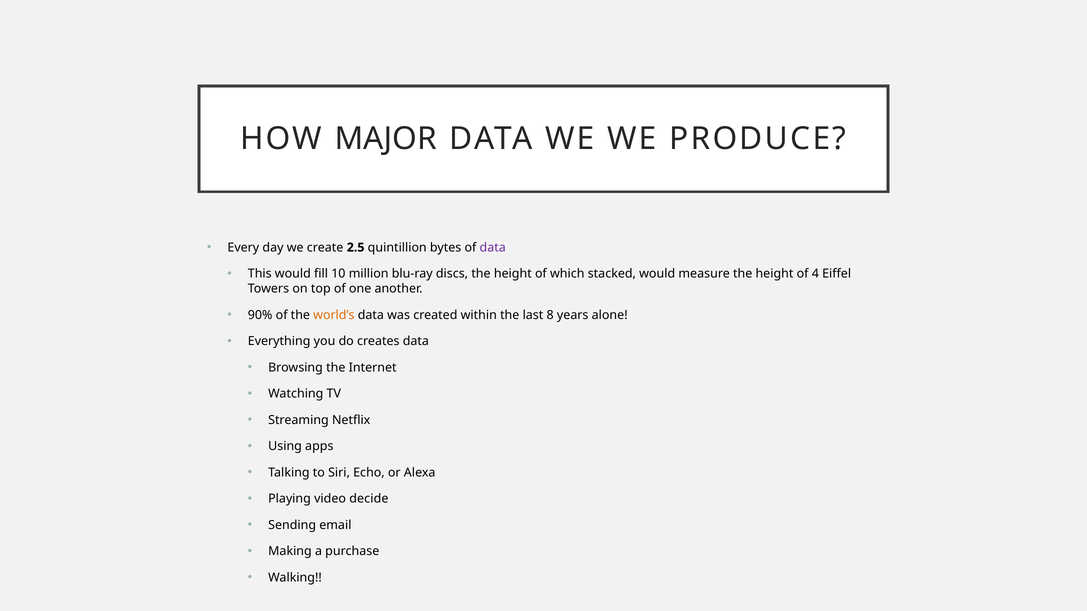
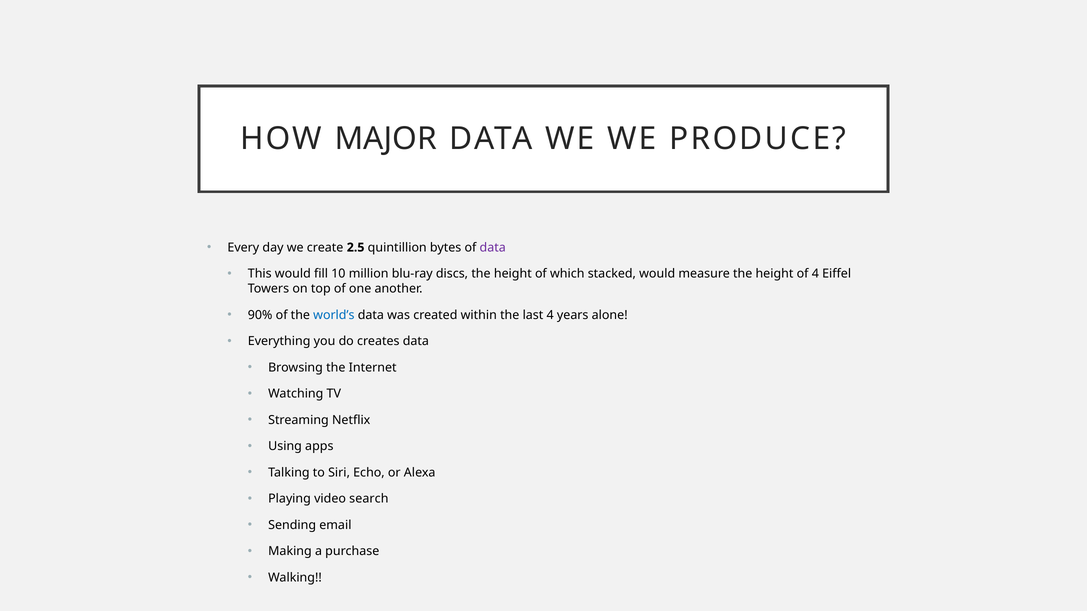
world’s colour: orange -> blue (334, 315)
last 8: 8 -> 4 (550, 315)
decide: decide -> search (369, 499)
